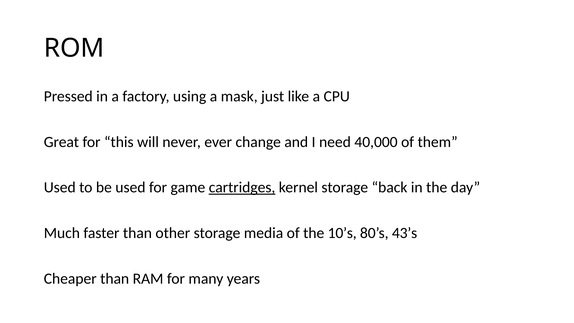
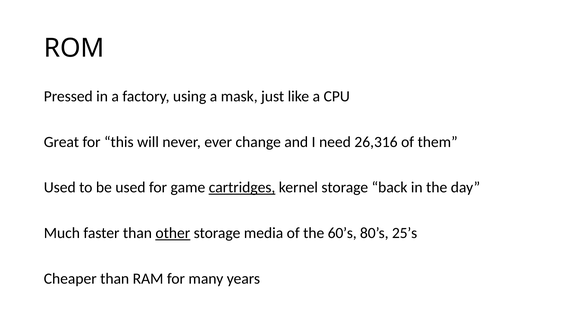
40,000: 40,000 -> 26,316 (376, 142)
other underline: none -> present (173, 233)
10’s: 10’s -> 60’s (342, 233)
43’s: 43’s -> 25’s (405, 233)
